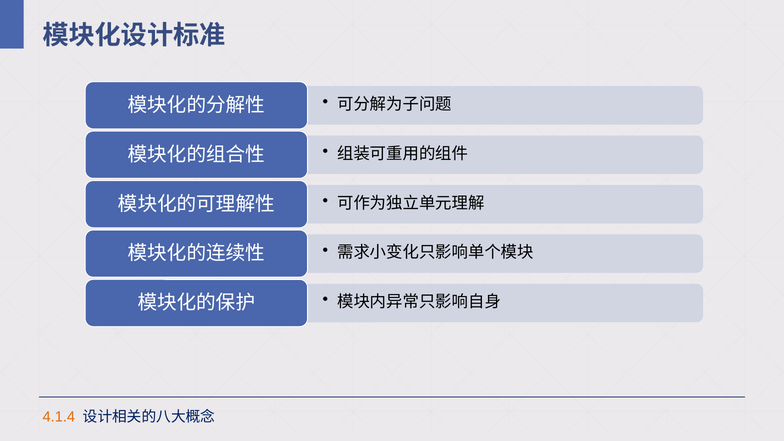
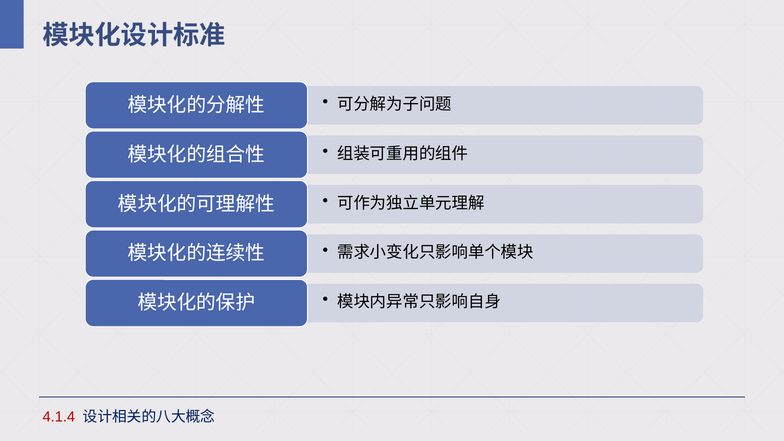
4.1.4 colour: orange -> red (59, 417)
